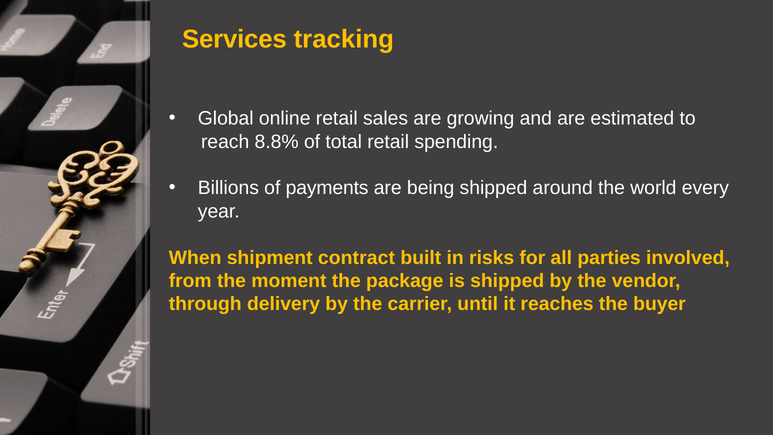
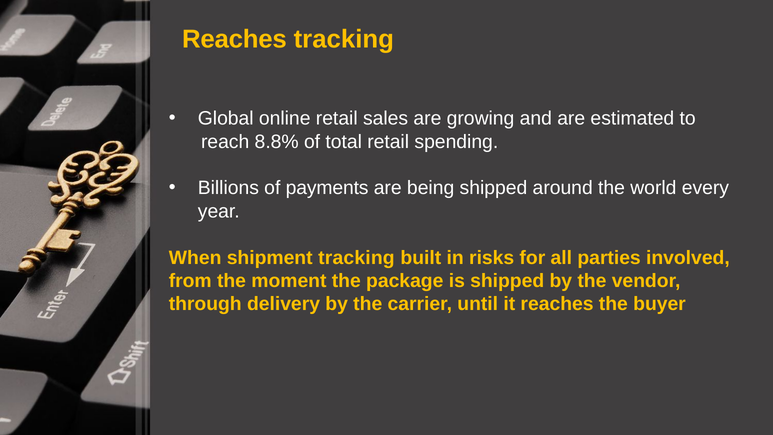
Services: Services -> Reaches (234, 39)
shipment contract: contract -> tracking (356, 258)
